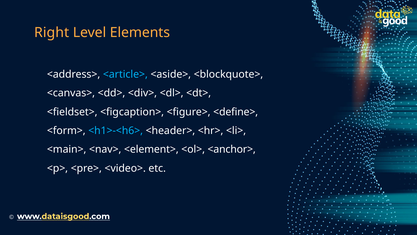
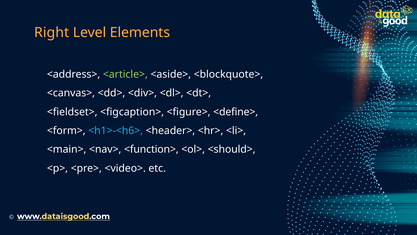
<article> colour: light blue -> light green (125, 74)
<element>: <element> -> <function> (151, 149)
<anchor>: <anchor> -> <should> (232, 149)
